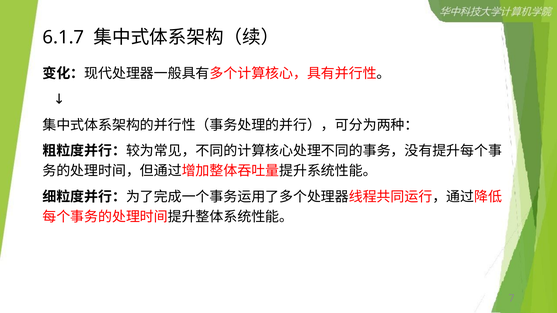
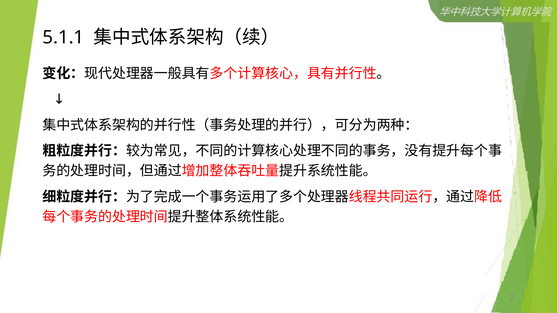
6.1.7: 6.1.7 -> 5.1.1 (63, 38)
